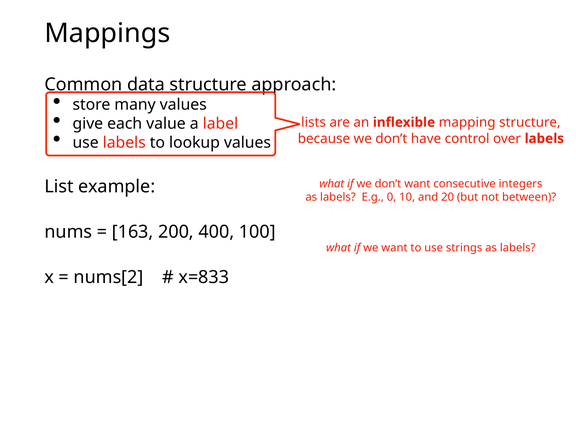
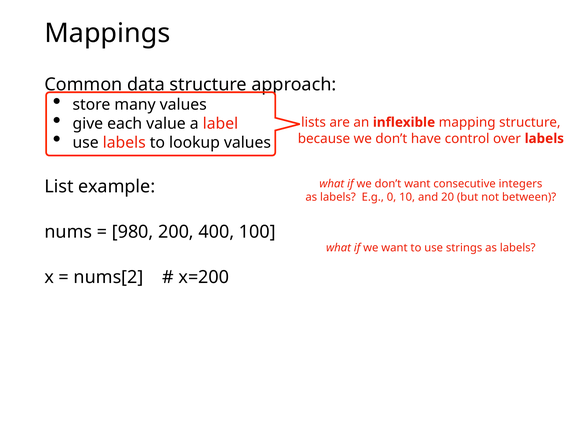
163: 163 -> 980 (133, 232)
x=833: x=833 -> x=200 (204, 277)
